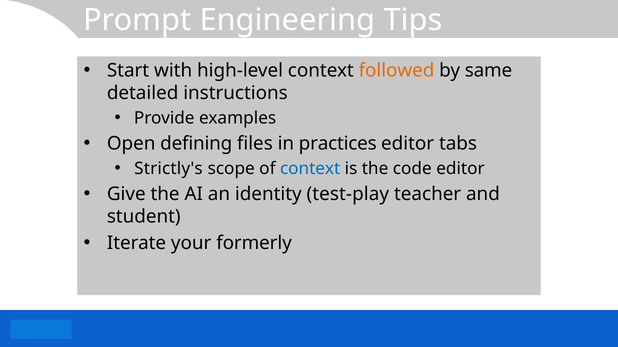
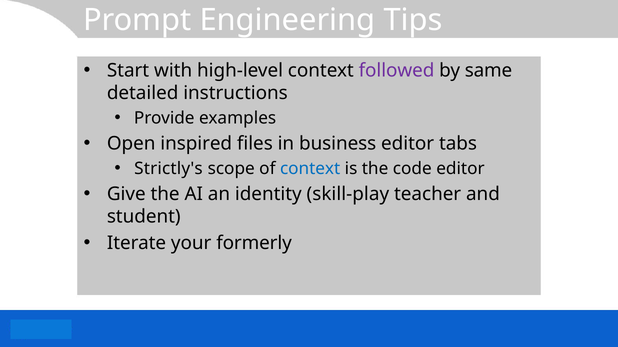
followed colour: orange -> purple (397, 71)
defining: defining -> inspired (196, 144)
practices: practices -> business (338, 144)
test-play: test-play -> skill-play (348, 194)
